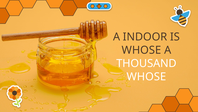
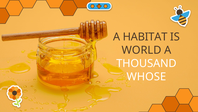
INDOOR: INDOOR -> HABITAT (145, 37)
WHOSE: WHOSE -> WORLD (141, 50)
